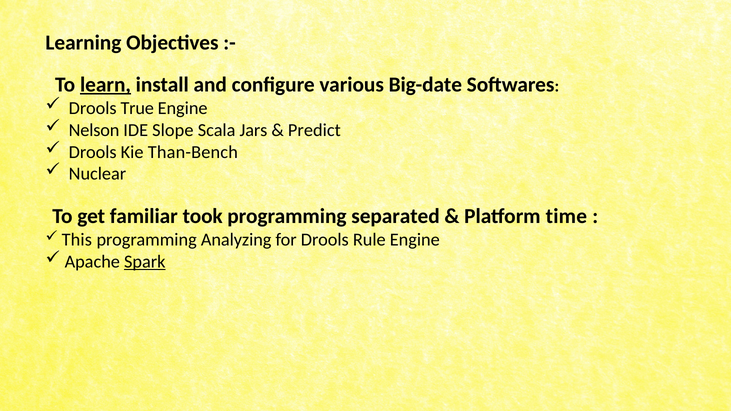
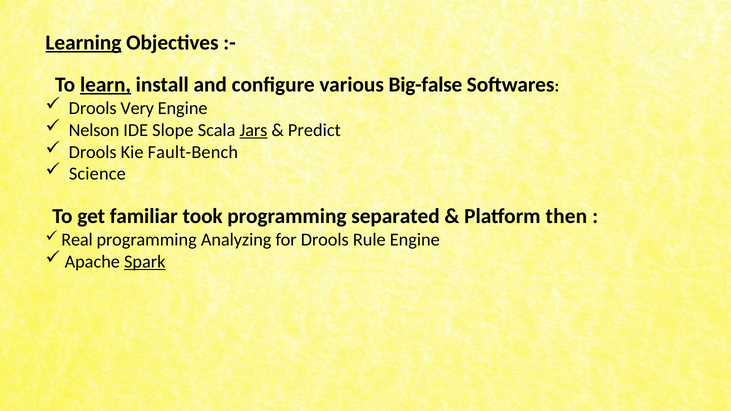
Learning underline: none -> present (83, 43)
Big-date: Big-date -> Big-false (425, 85)
True: True -> Very (137, 108)
Jars underline: none -> present (253, 130)
Than-Bench: Than-Bench -> Fault-Bench (193, 152)
Nuclear: Nuclear -> Science (97, 174)
time: time -> then (566, 216)
This: This -> Real (77, 240)
